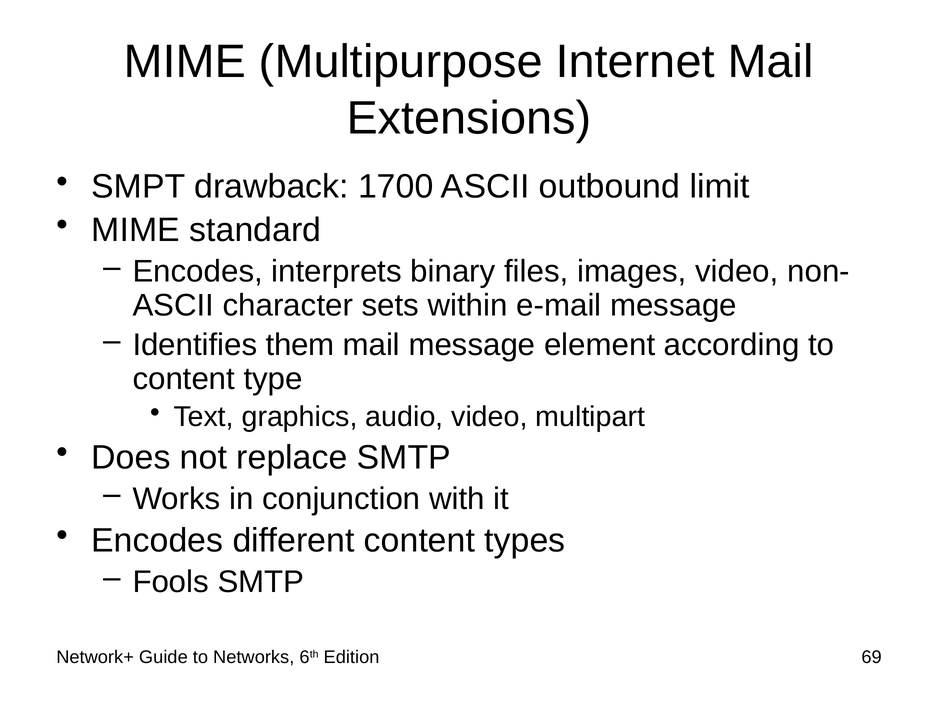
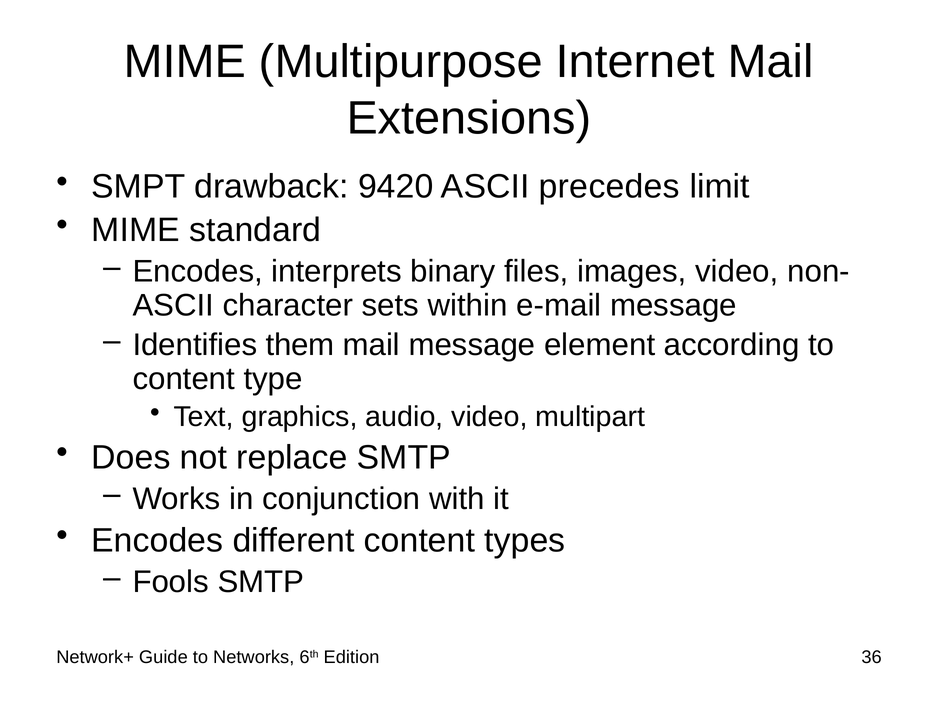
1700: 1700 -> 9420 (396, 187)
outbound: outbound -> precedes (609, 187)
69: 69 -> 36 (872, 658)
